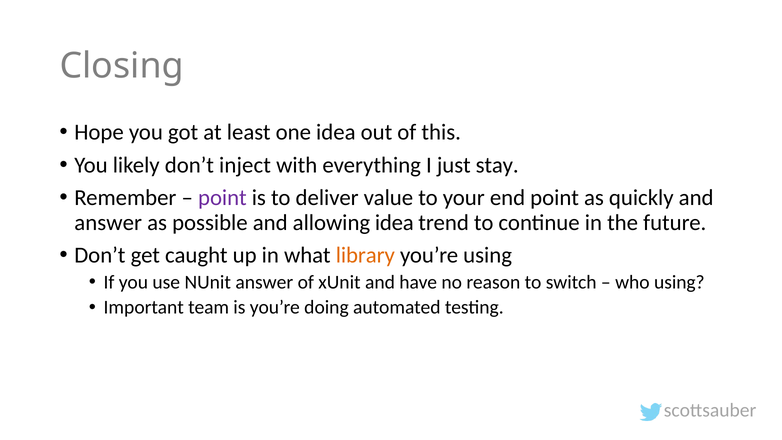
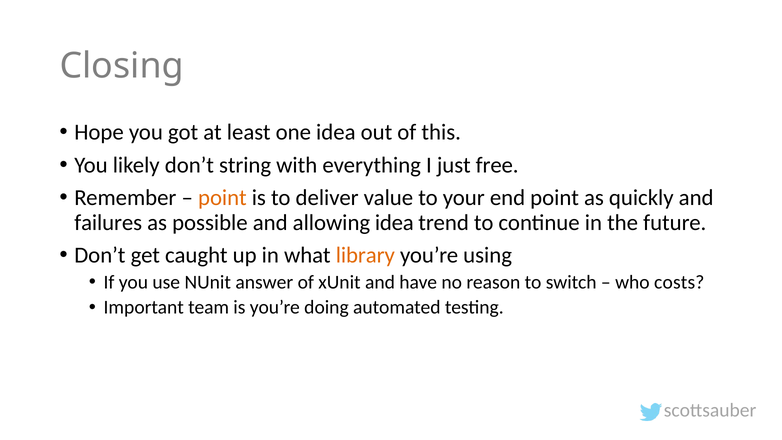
inject: inject -> string (245, 165)
stay: stay -> free (497, 165)
point colour: purple -> orange (222, 198)
answer: answer -> failures (108, 222)
who using: using -> costs (679, 282)
